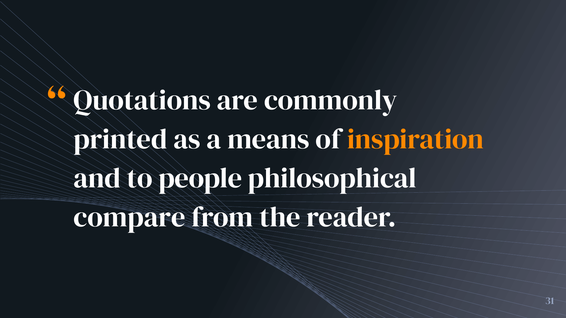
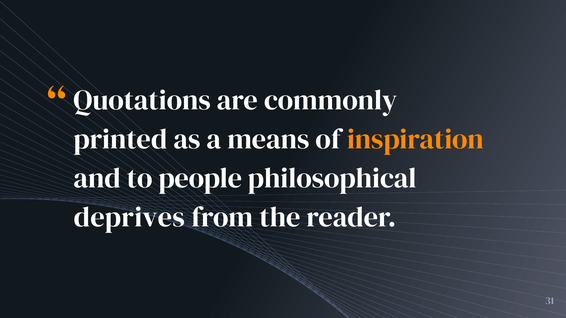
compare: compare -> deprives (129, 217)
